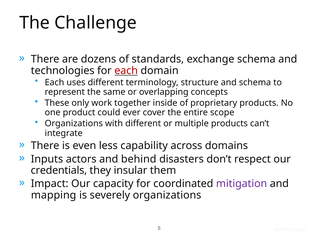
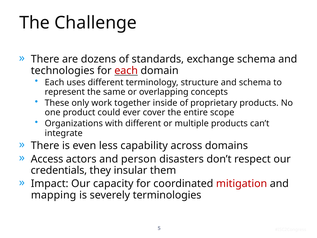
Inputs: Inputs -> Access (47, 159)
behind: behind -> person (139, 159)
mitigation colour: purple -> red (242, 184)
severely organizations: organizations -> terminologies (167, 195)
